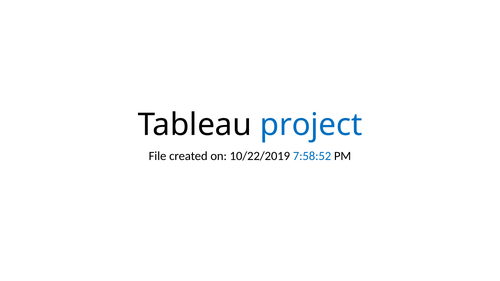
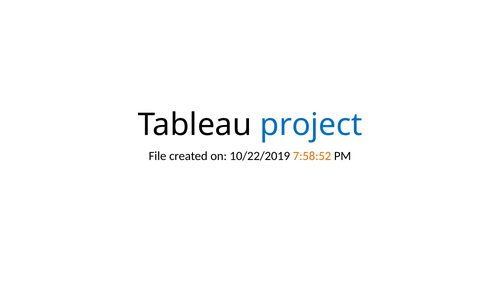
7:58:52 colour: blue -> orange (312, 156)
